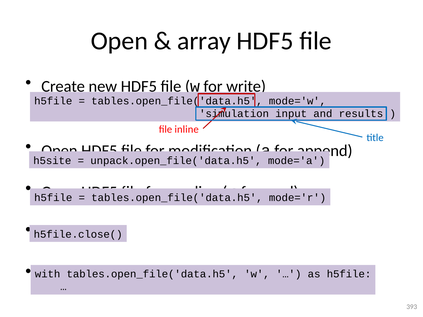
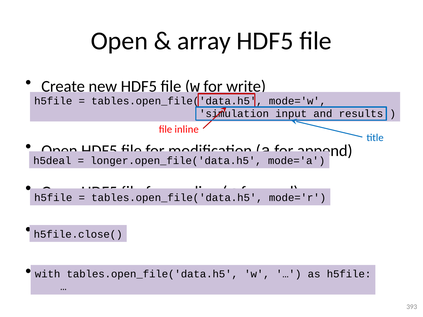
h5site: h5site -> h5deal (52, 161)
unpack.open_file('data.h5: unpack.open_file('data.h5 -> longer.open_file('data.h5 (176, 161)
